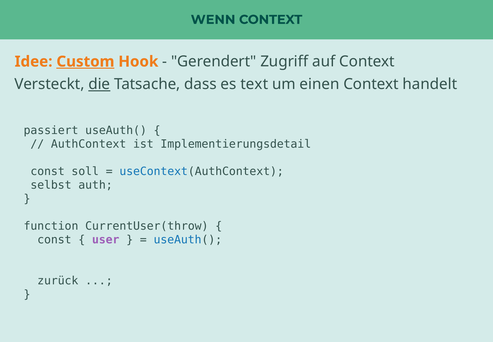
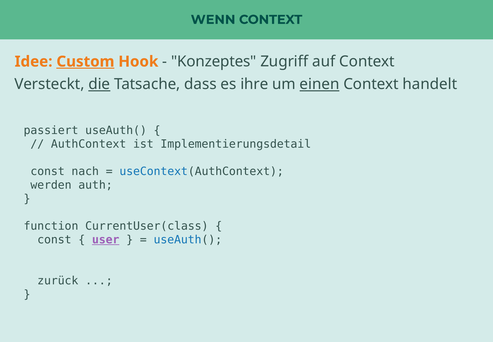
Gerendert: Gerendert -> Konzeptes (214, 61)
text: text -> ihre (254, 84)
einen underline: none -> present (320, 84)
soll: soll -> nach (85, 171)
selbst: selbst -> werden (51, 185)
CurrentUser(throw: CurrentUser(throw -> CurrentUser(class (147, 226)
user underline: none -> present (106, 239)
